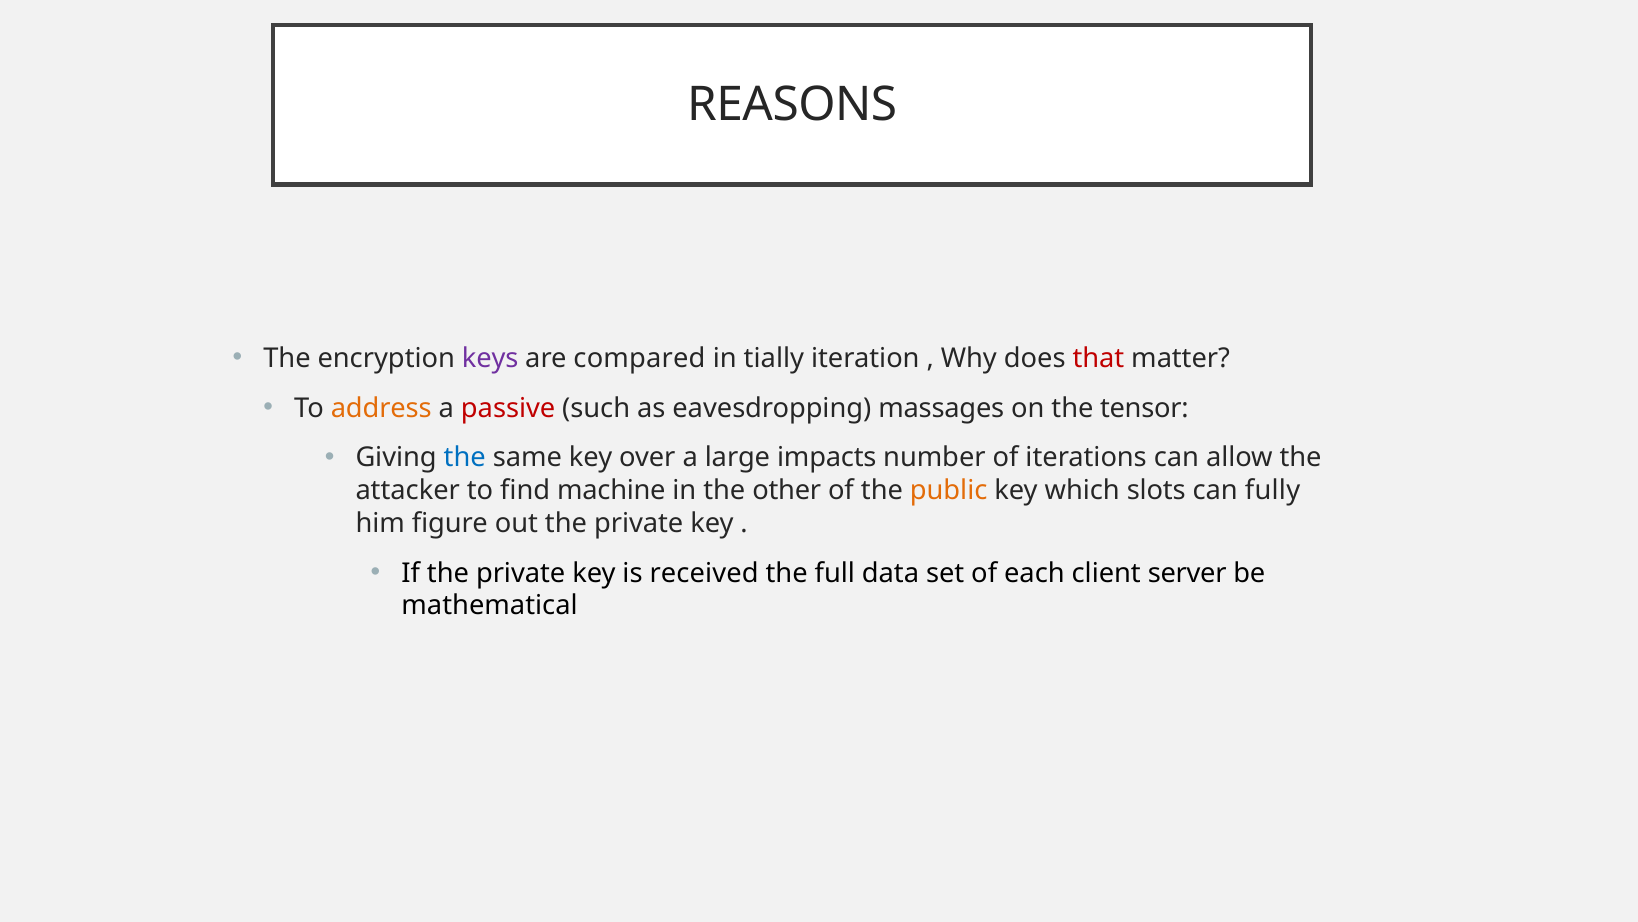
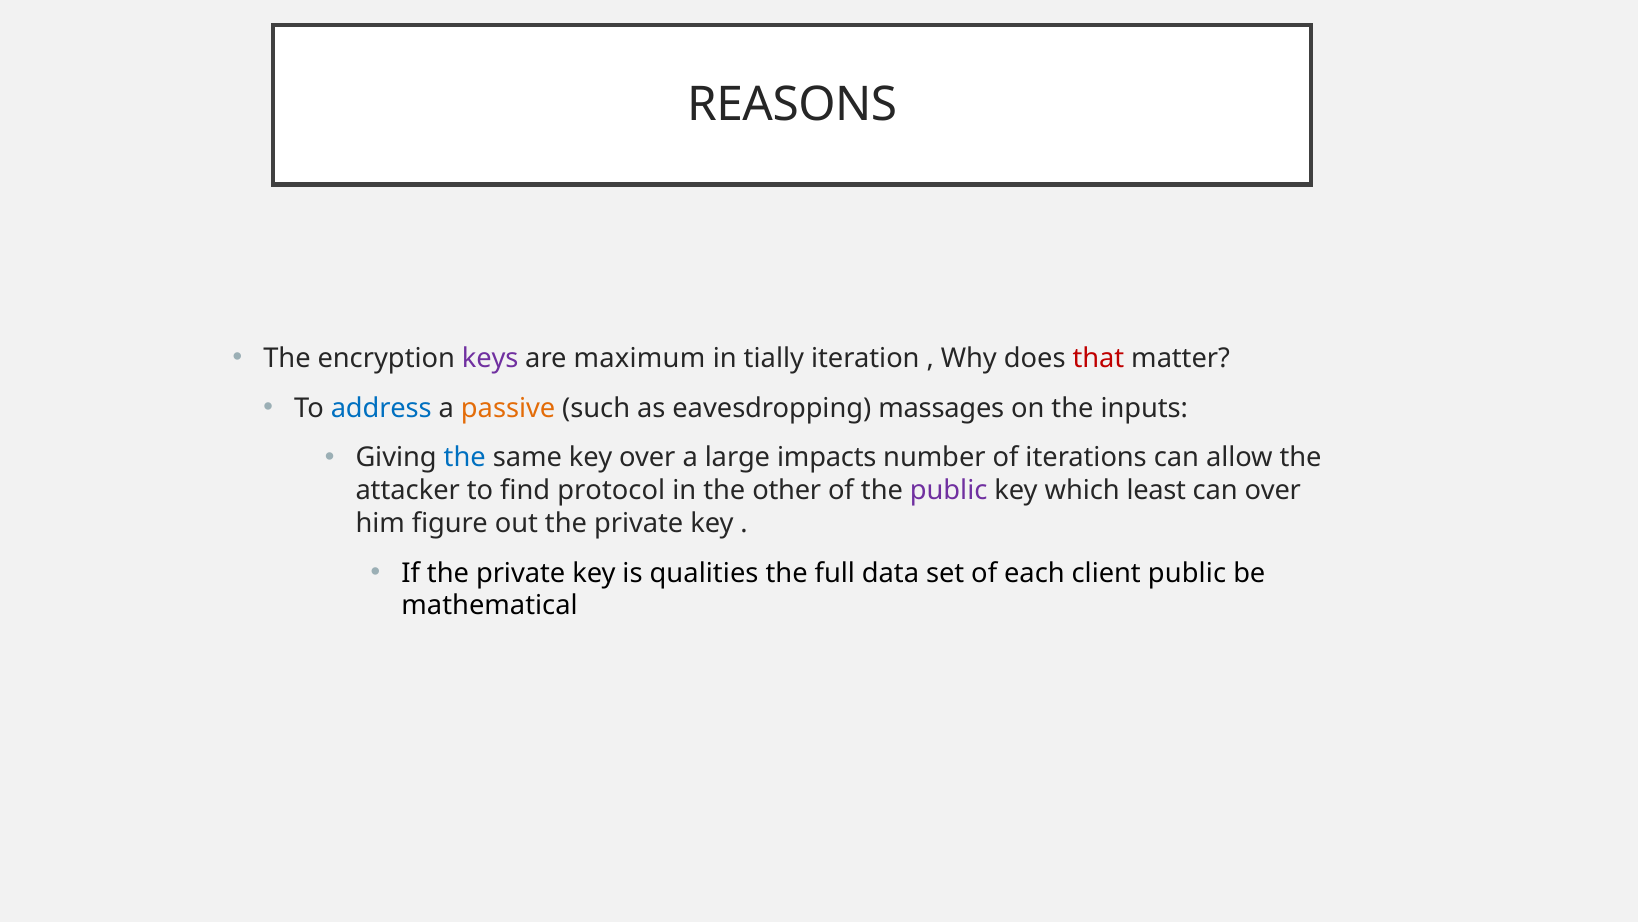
compared: compared -> maximum (639, 358)
address colour: orange -> blue (381, 408)
passive colour: red -> orange (508, 408)
tensor: tensor -> inputs (1144, 408)
machine: machine -> protocol (611, 490)
public colour: orange -> purple (949, 490)
slots: slots -> least (1156, 490)
can fully: fully -> over (1273, 490)
received: received -> qualities (704, 573)
client server: server -> public (1187, 573)
